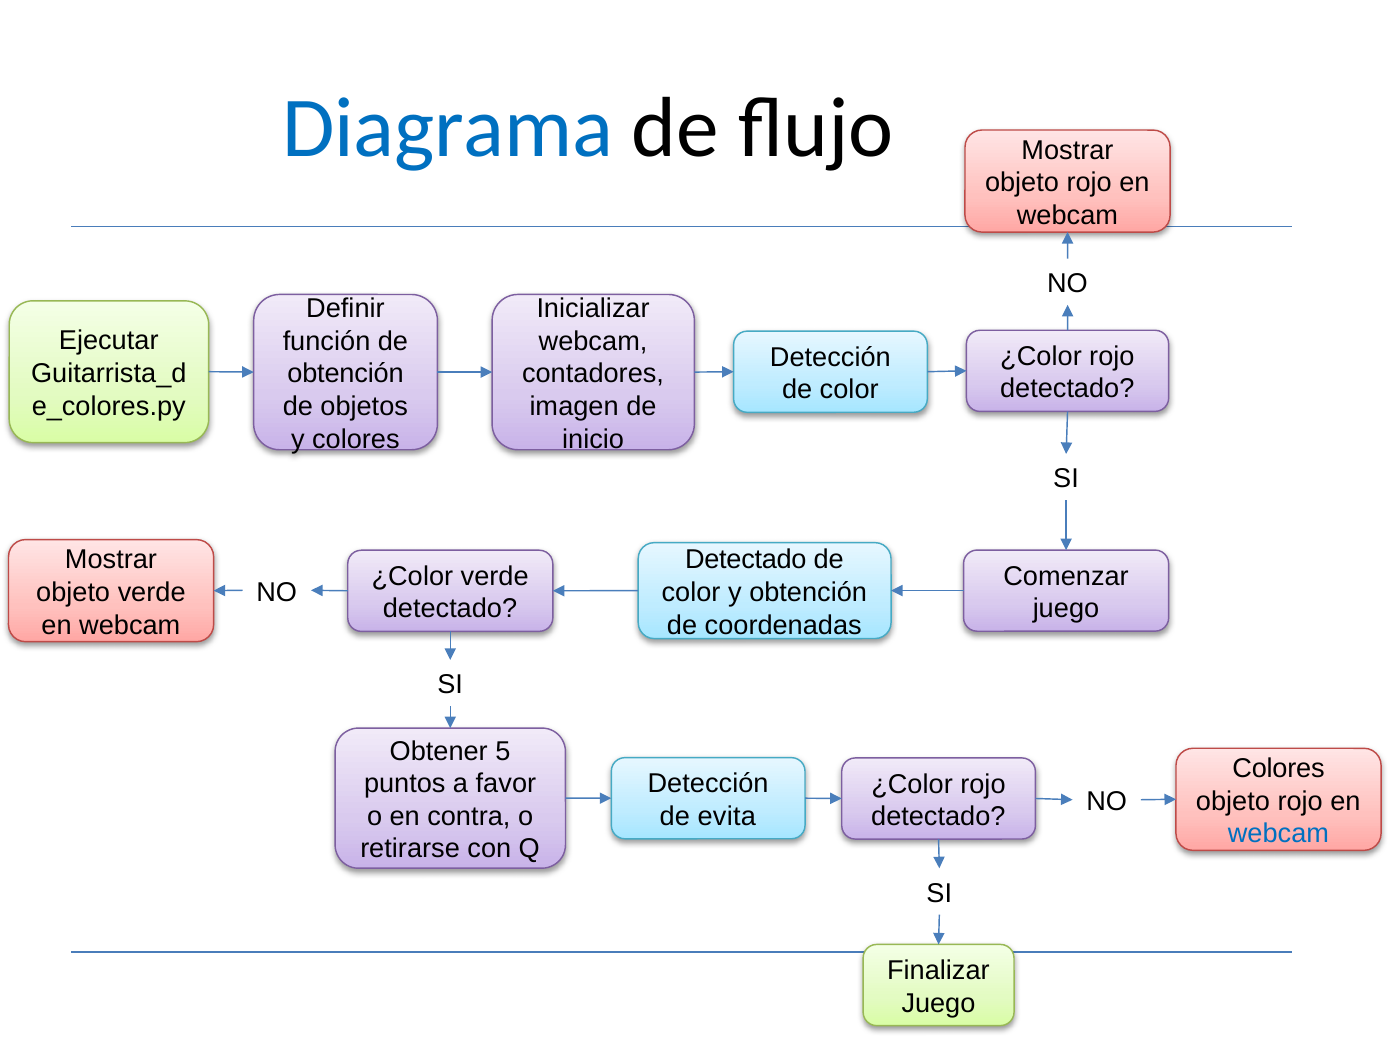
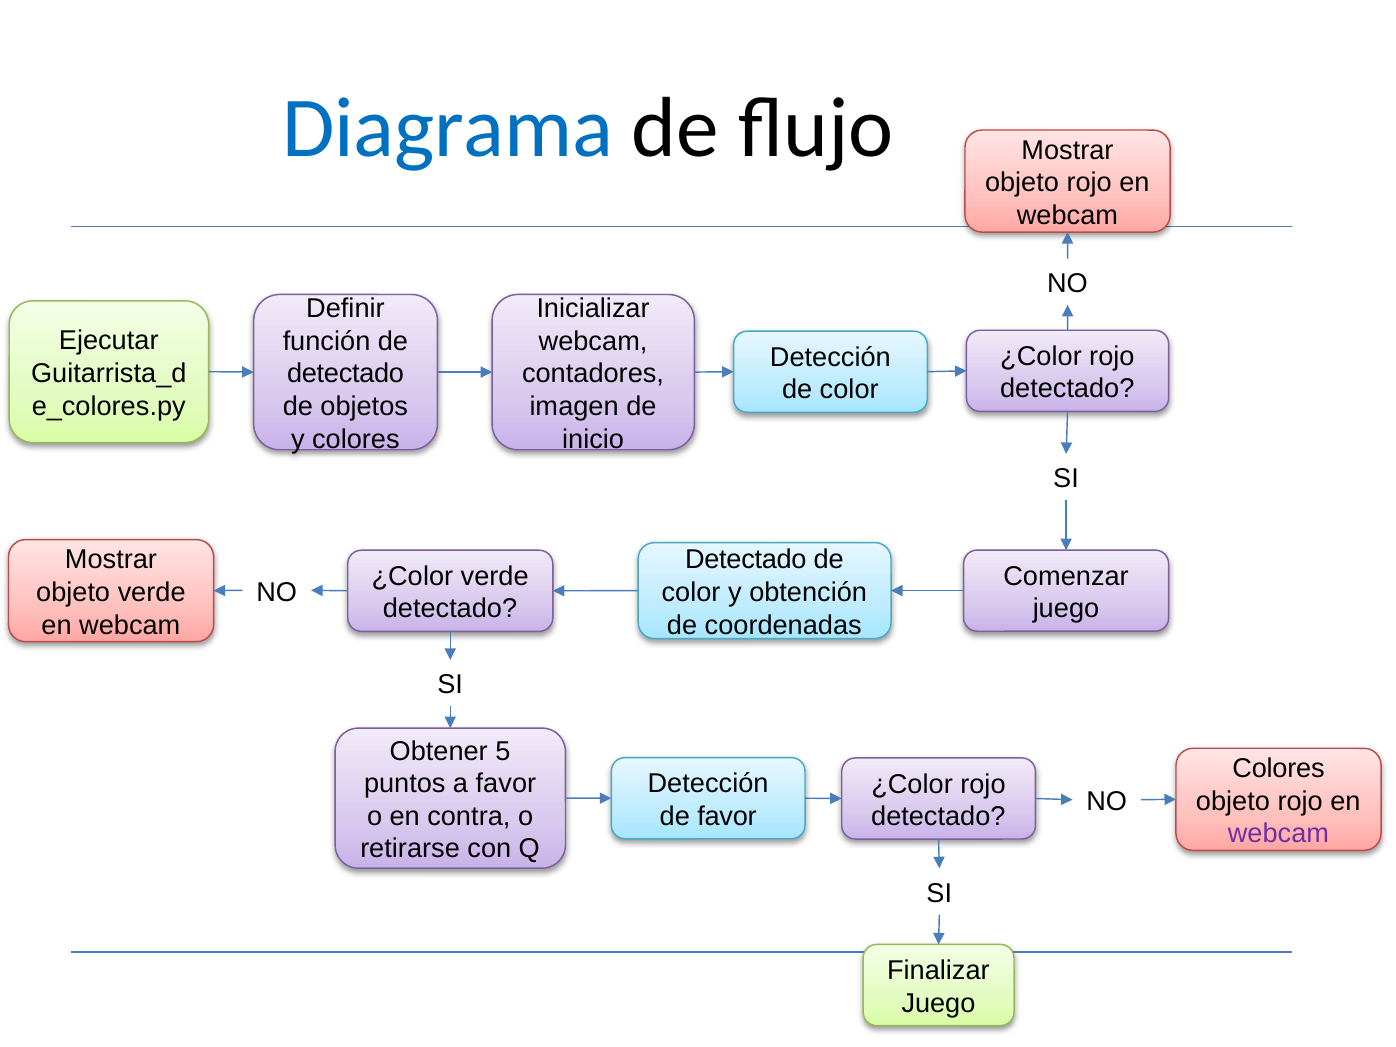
obtención: obtención -> detectado (346, 374)
de evita: evita -> favor (727, 816)
webcam colour: blue -> purple (1278, 834)
